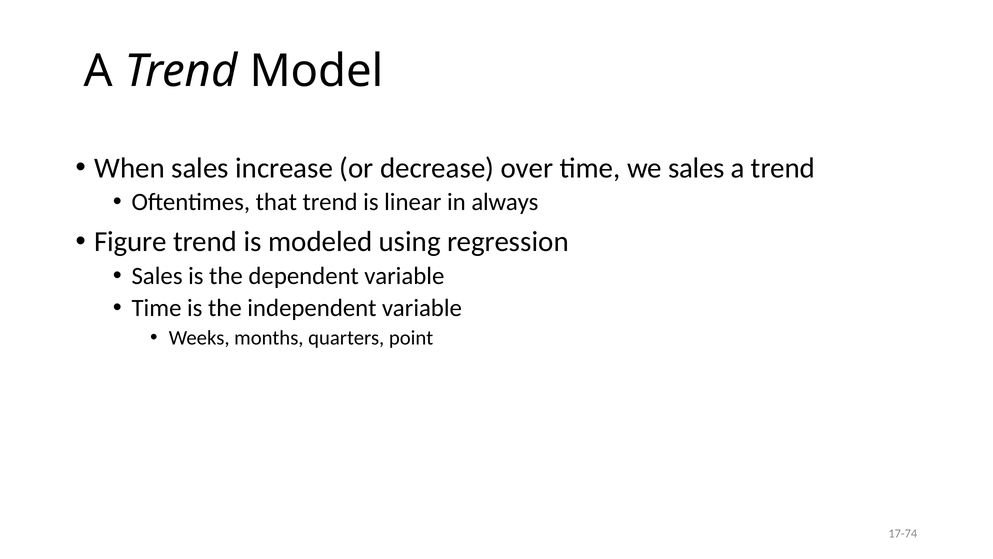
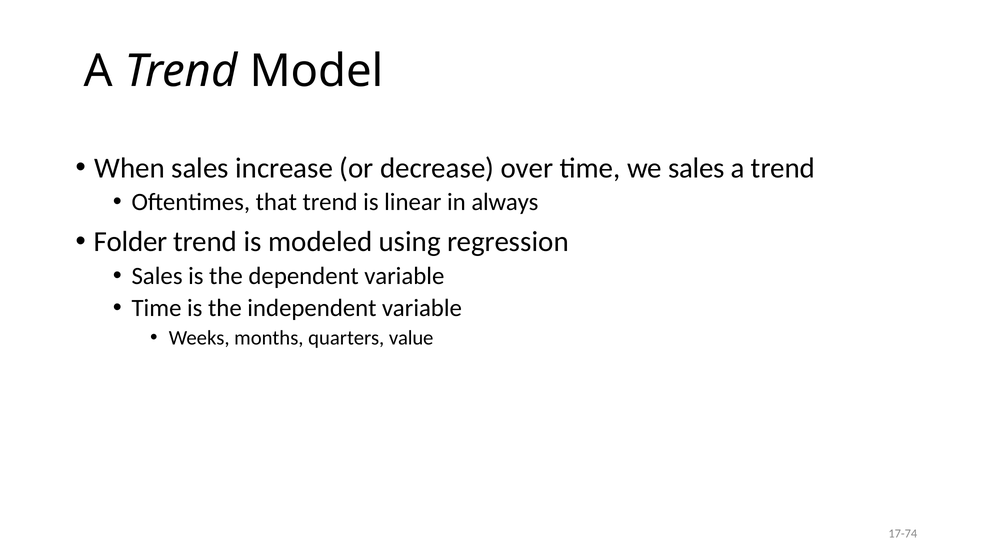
Figure: Figure -> Folder (131, 241)
point: point -> value (411, 337)
